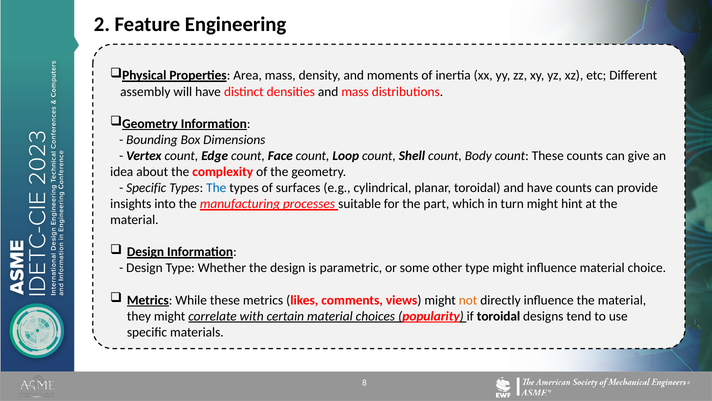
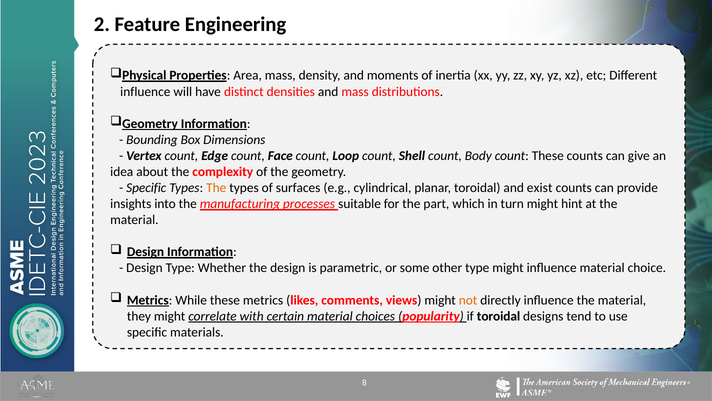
assembly: assembly -> influence (145, 92)
The colour: blue -> orange (216, 188)
and have: have -> exist (540, 188)
